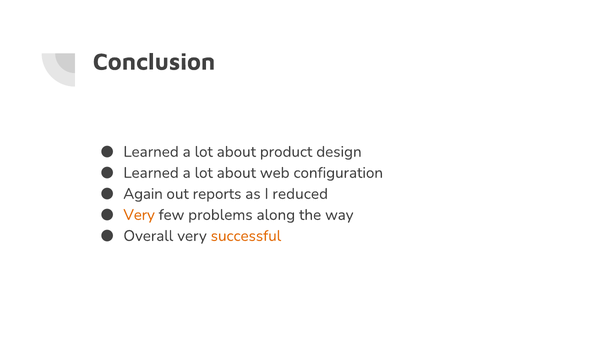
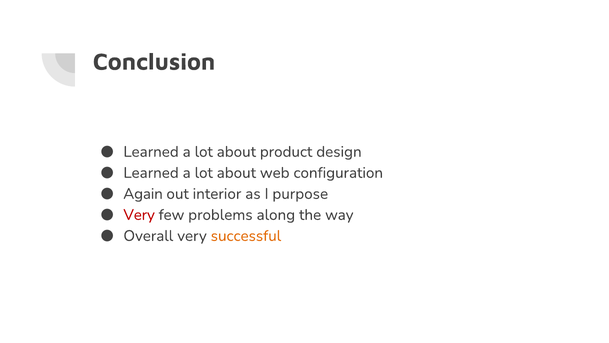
reports: reports -> interior (217, 194)
reduced: reduced -> purpose (300, 194)
Very colour: orange -> red (139, 215)
